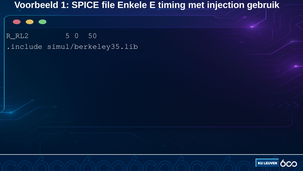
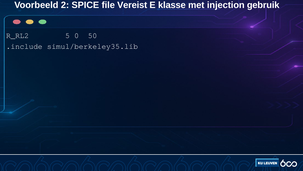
1: 1 -> 2 (65, 5)
Enkele: Enkele -> Vereist (132, 5)
timing: timing -> klasse (172, 5)
